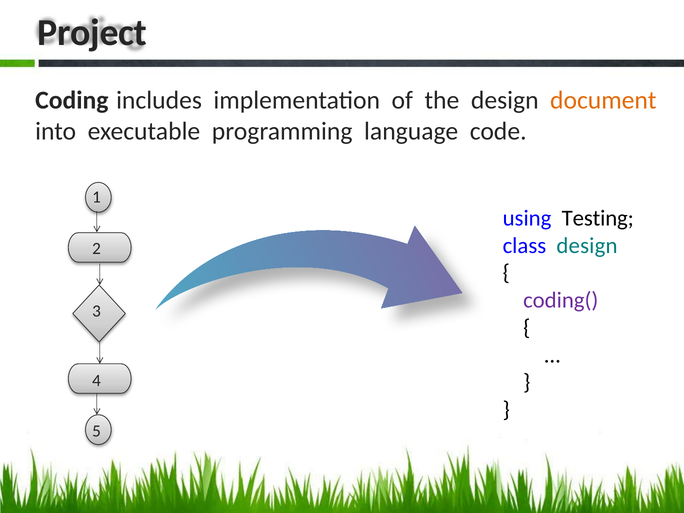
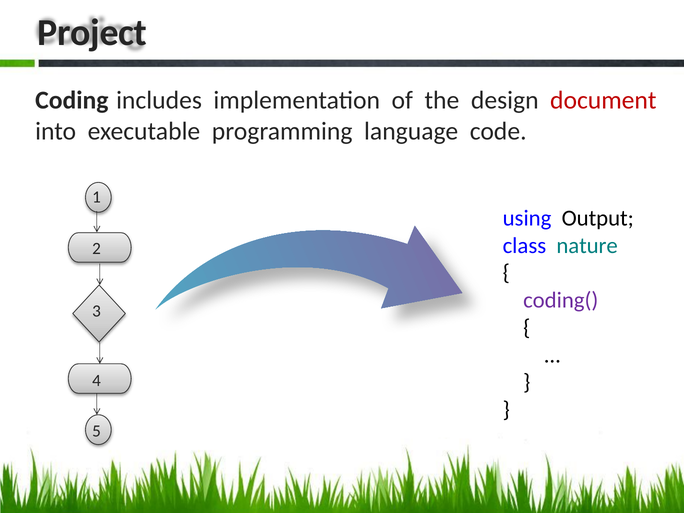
document colour: orange -> red (603, 100)
Testing: Testing -> Output (598, 218)
class design: design -> nature (587, 246)
